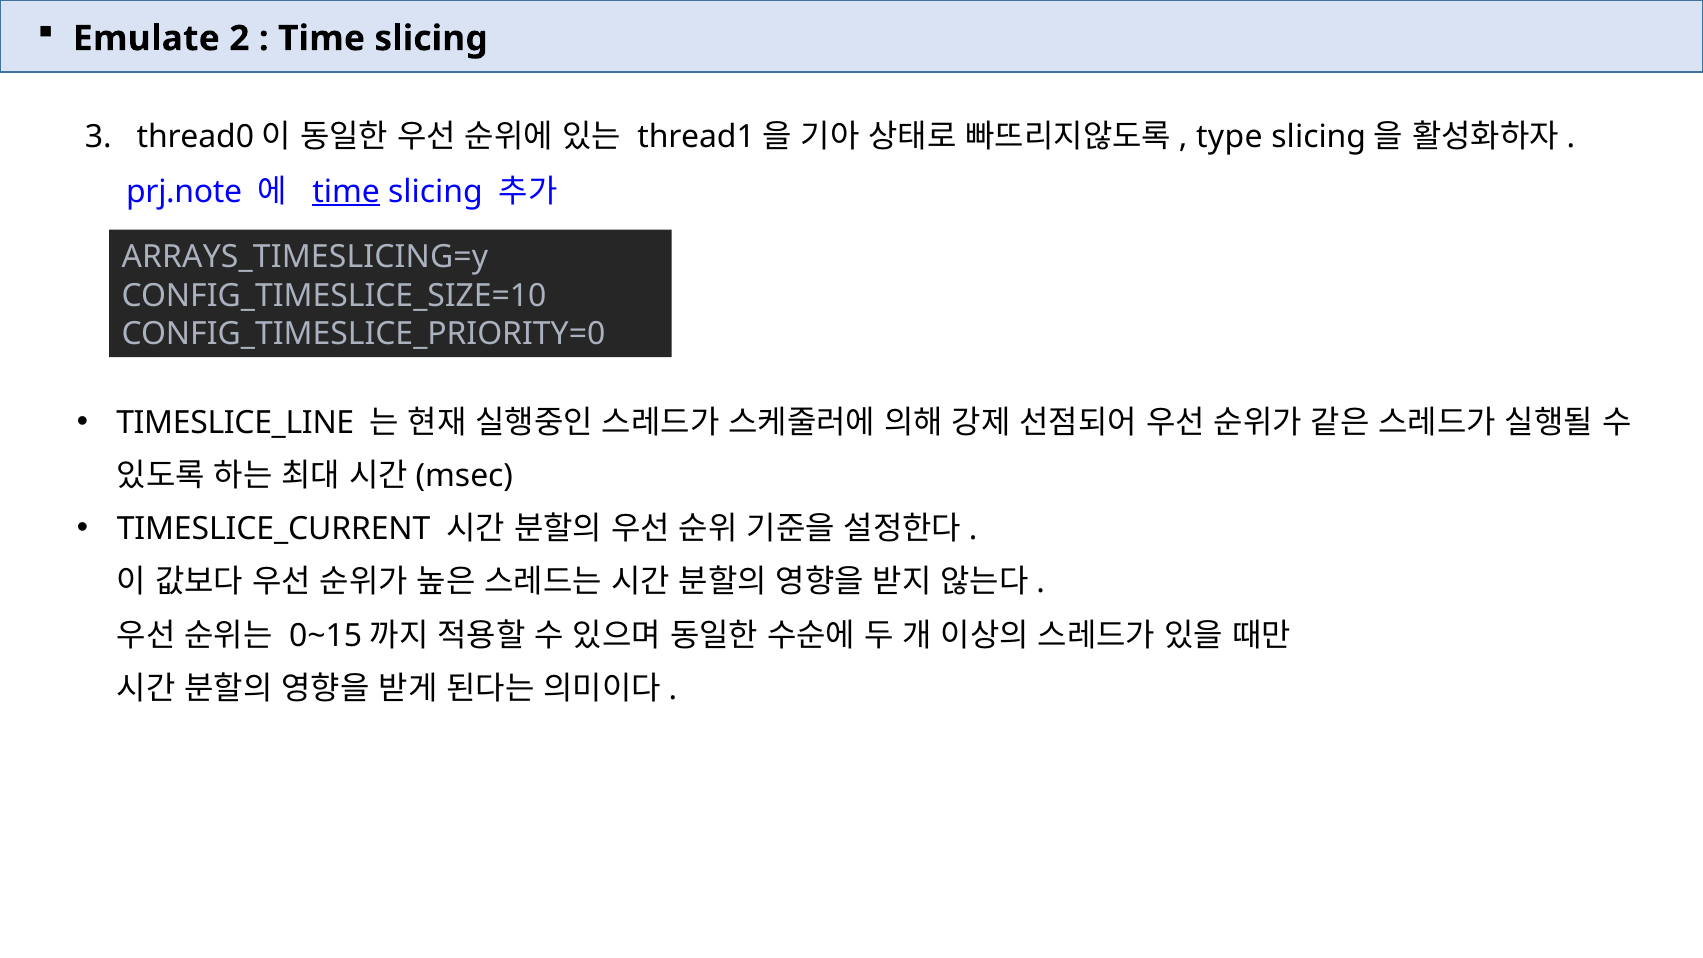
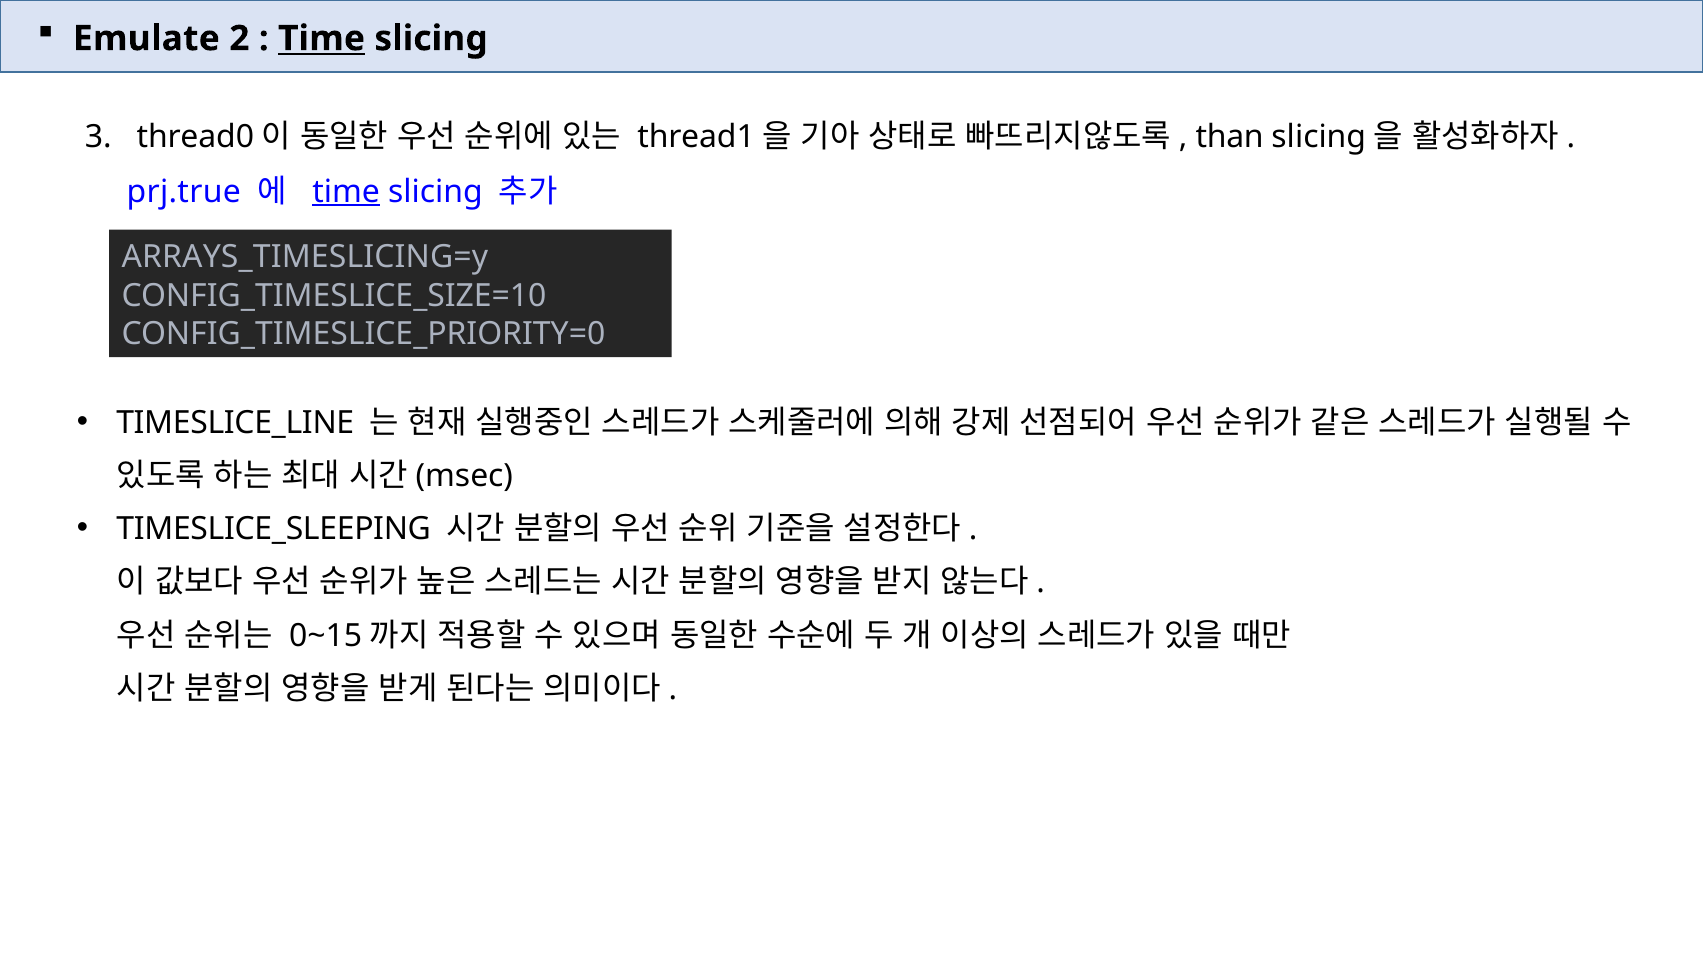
Time underline: none -> present (322, 39)
type: type -> than (1230, 137)
prj.note: prj.note -> prj.true (184, 192)
TIMESLICE_CURRENT: TIMESLICE_CURRENT -> TIMESLICE_SLEEPING (274, 529)
